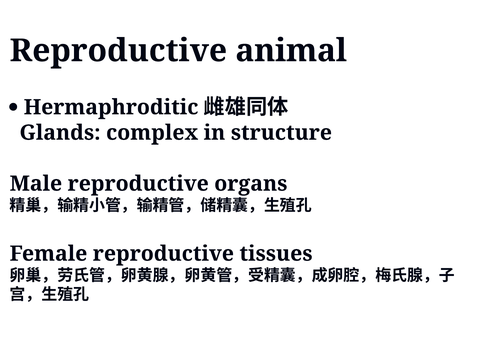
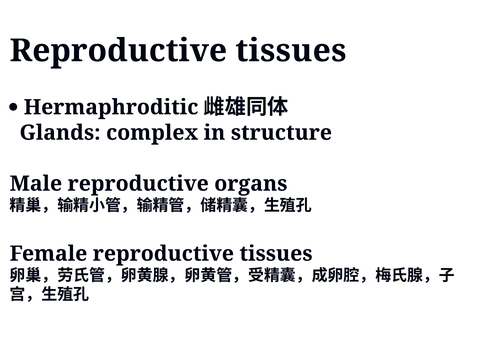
animal: animal -> tissues (291, 51)
